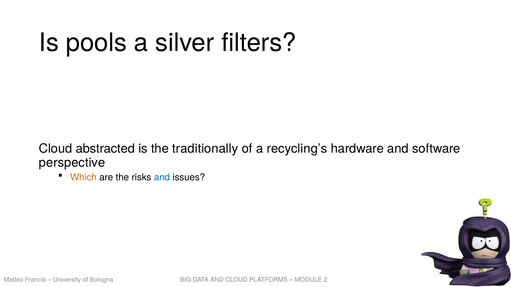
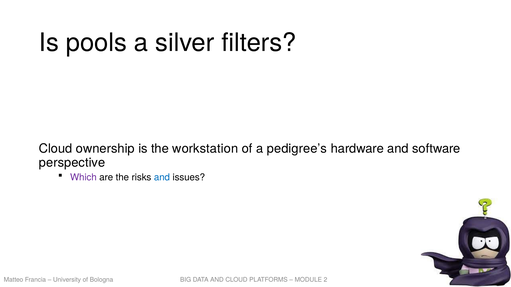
abstracted: abstracted -> ownership (105, 149)
traditionally: traditionally -> workstation (205, 149)
recycling’s: recycling’s -> pedigree’s (297, 149)
Which colour: orange -> purple (83, 178)
